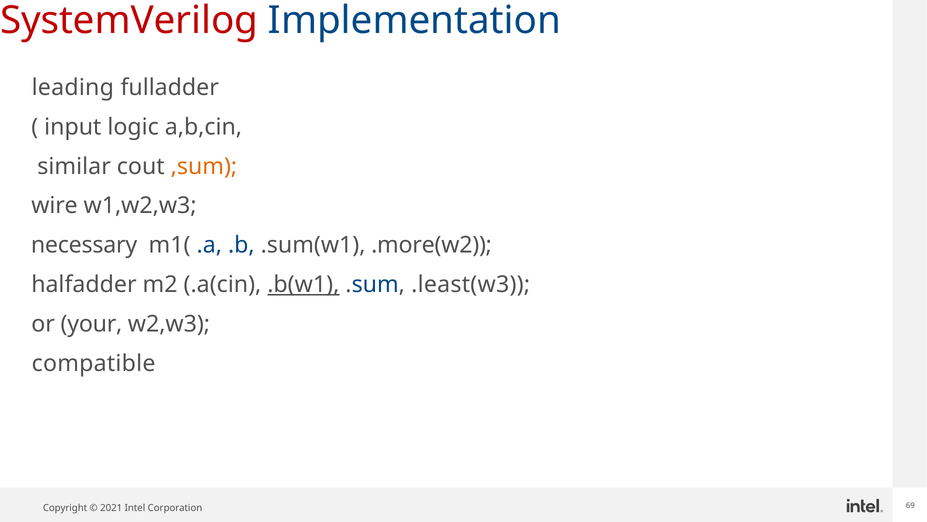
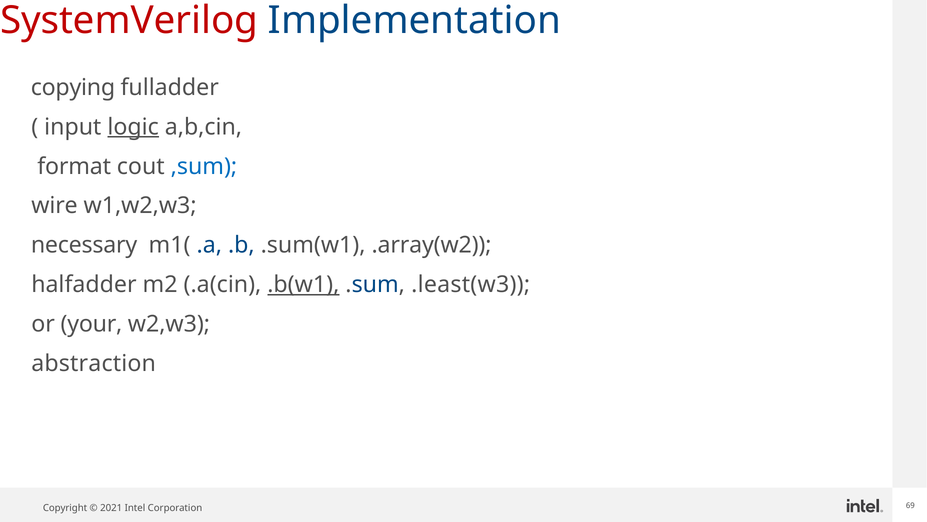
leading: leading -> copying (73, 87)
logic underline: none -> present (133, 127)
similar: similar -> format (74, 166)
,sum colour: orange -> blue (204, 166)
.more(w2: .more(w2 -> .array(w2 (432, 245)
compatible: compatible -> abstraction (94, 363)
